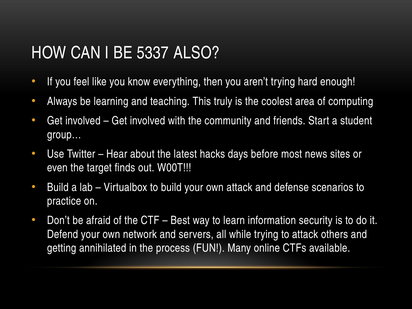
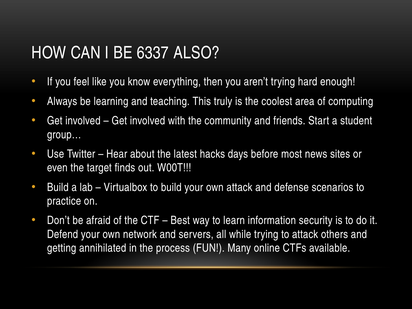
5337: 5337 -> 6337 (153, 53)
